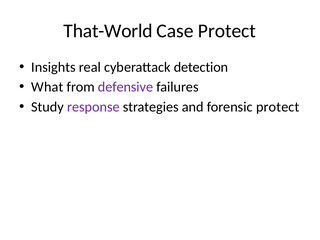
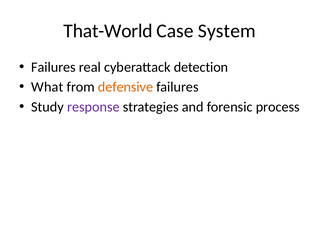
Case Protect: Protect -> System (227, 31)
Insights: Insights -> Failures (53, 67)
defensive colour: purple -> orange (126, 87)
forensic protect: protect -> process (278, 107)
